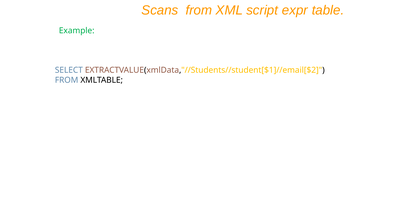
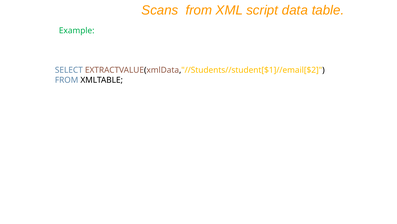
expr: expr -> data (295, 10)
